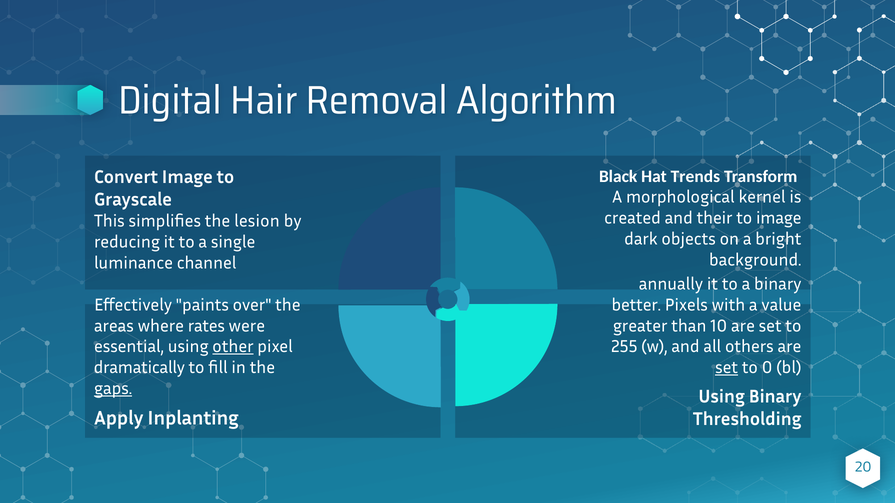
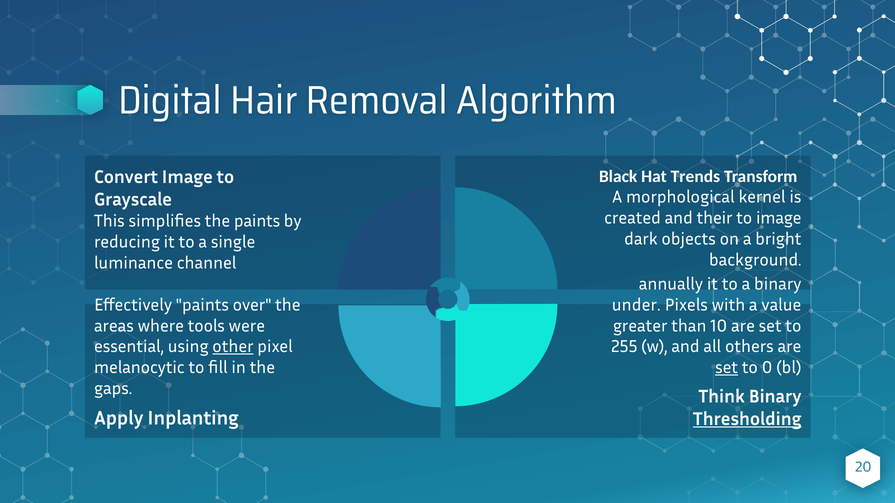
the lesion: lesion -> paints (257, 221)
better: better -> under (636, 305)
rates: rates -> tools (206, 326)
dramatically: dramatically -> melanocytic (139, 368)
gaps underline: present -> none (113, 389)
Using: Using -> Think (722, 397)
Thresholding underline: none -> present (747, 419)
